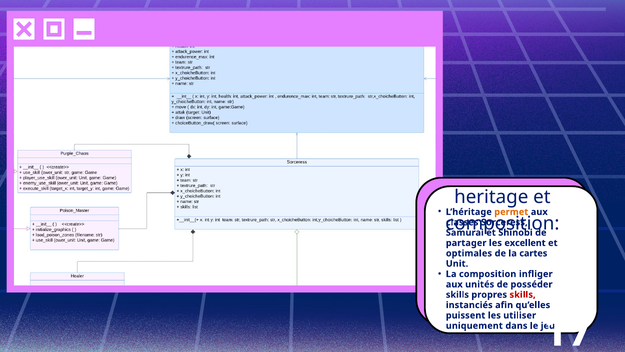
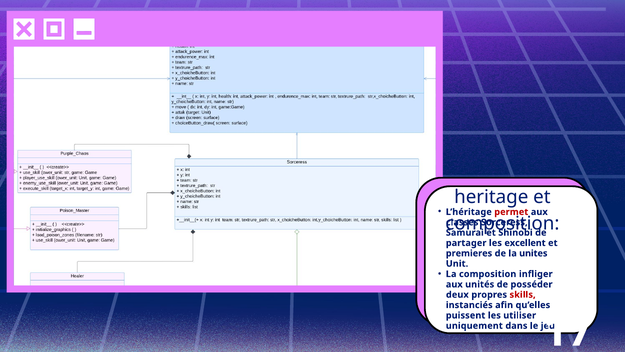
permet colour: orange -> red (511, 212)
optimales: optimales -> premieres (469, 253)
cartes: cartes -> unites (533, 253)
skills: skills -> deux (457, 294)
